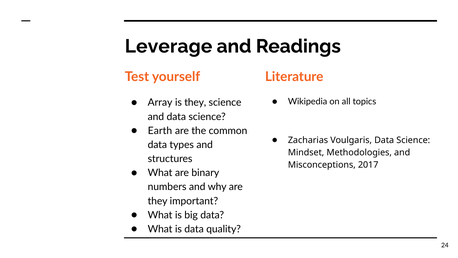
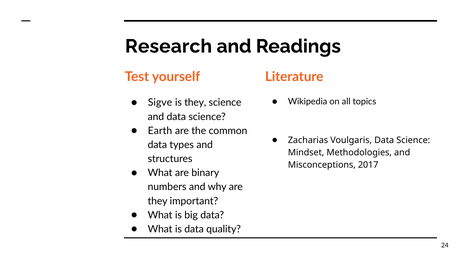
Leverage: Leverage -> Research (169, 46)
Array: Array -> Sigve (160, 102)
